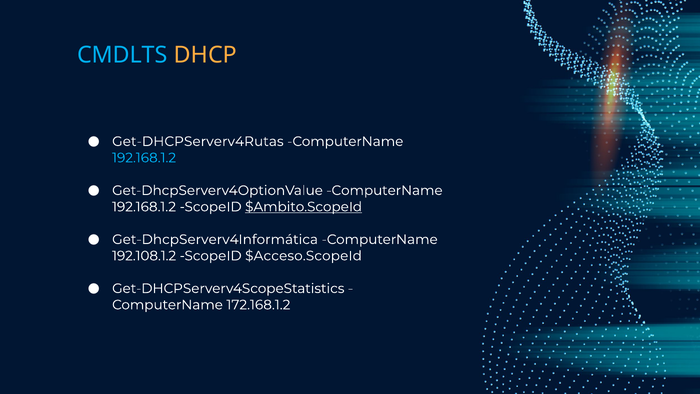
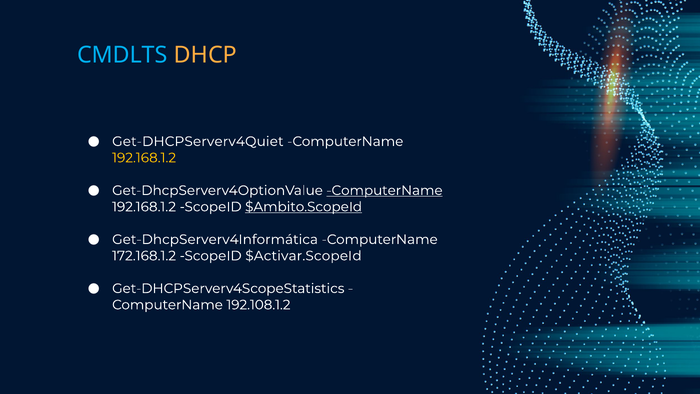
Get-DHCPServerv4Rutas: Get-DHCPServerv4Rutas -> Get-DHCPServerv4Quiet (198, 141)
192.168.1.2 colour: light blue -> yellow (144, 158)
ComputerName underline: none -> present (385, 190)
192.108.1.2: 192.108.1.2 -> 172.168.1.2 (144, 256)
$Acceso.ScopeId: $Acceso.ScopeId -> $Activar.ScopeId (303, 256)
172.168.1.2: 172.168.1.2 -> 192.108.1.2 (258, 305)
